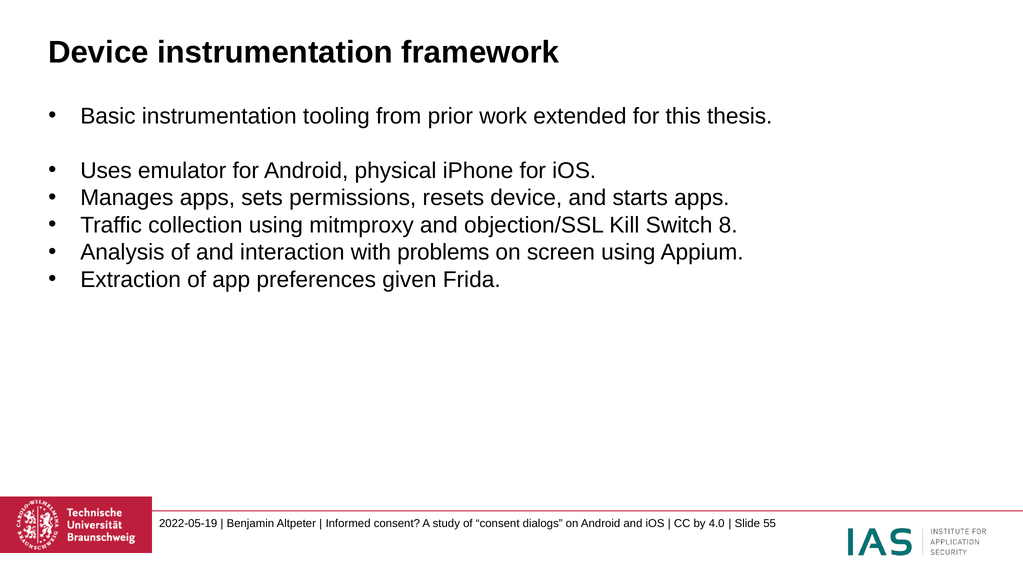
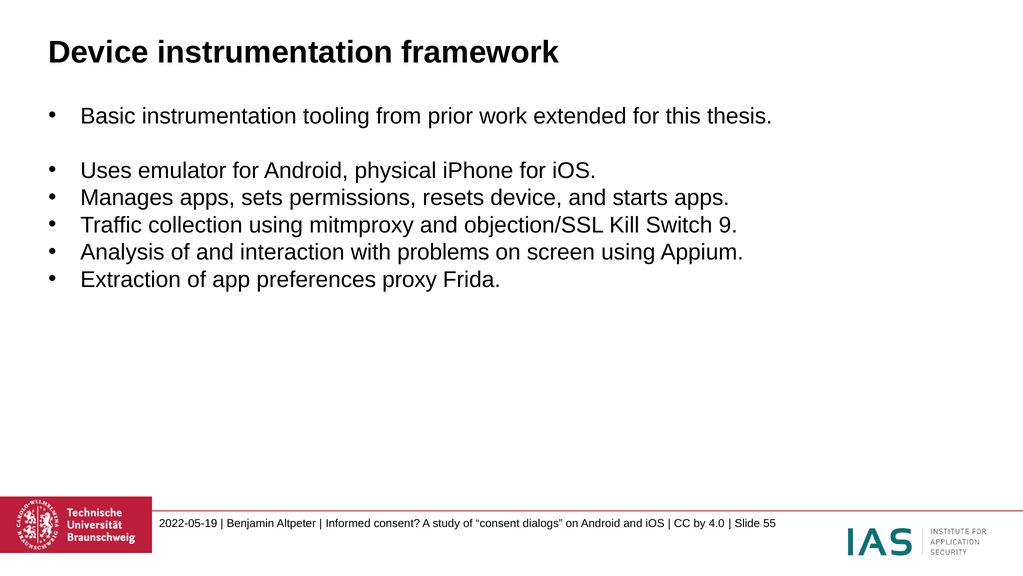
8: 8 -> 9 (728, 225)
given: given -> proxy (410, 280)
